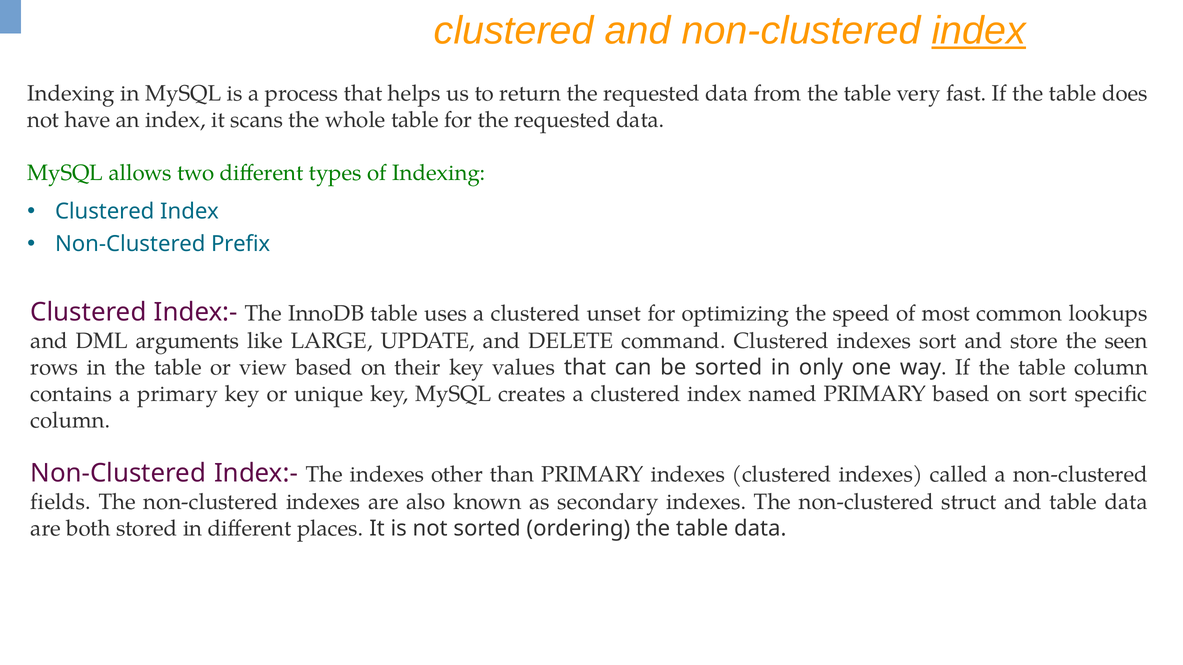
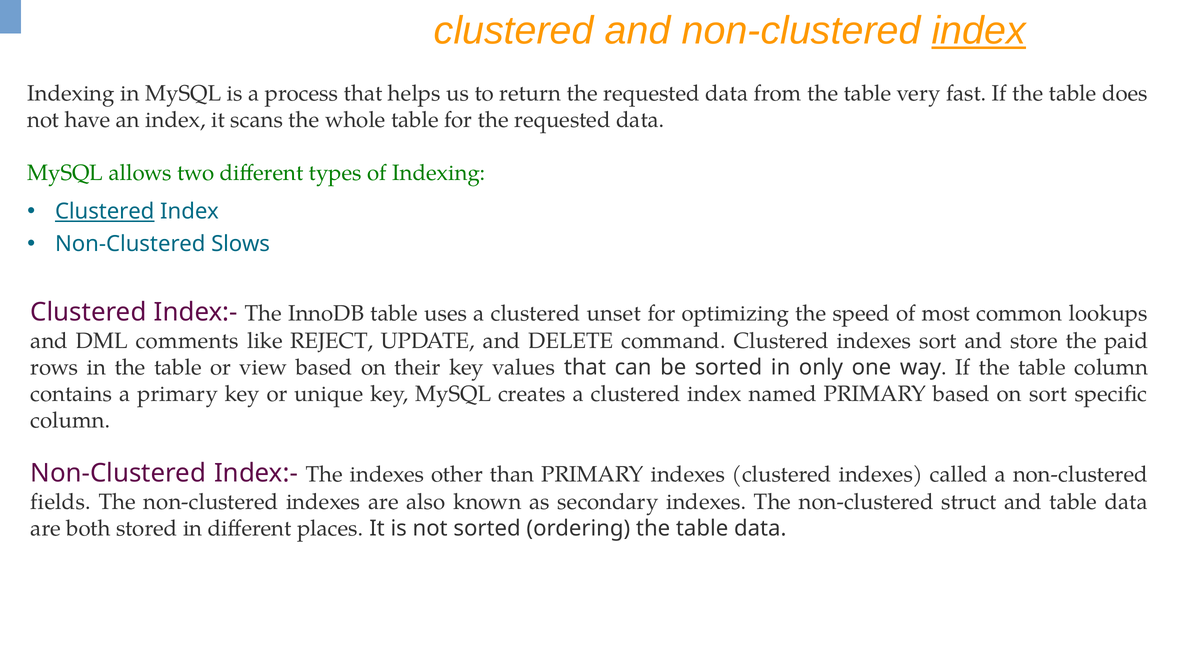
Clustered underline: none -> present (105, 212)
Prefix: Prefix -> Slows (241, 244)
arguments: arguments -> comments (187, 341)
LARGE: LARGE -> REJECT (332, 341)
seen: seen -> paid (1126, 341)
